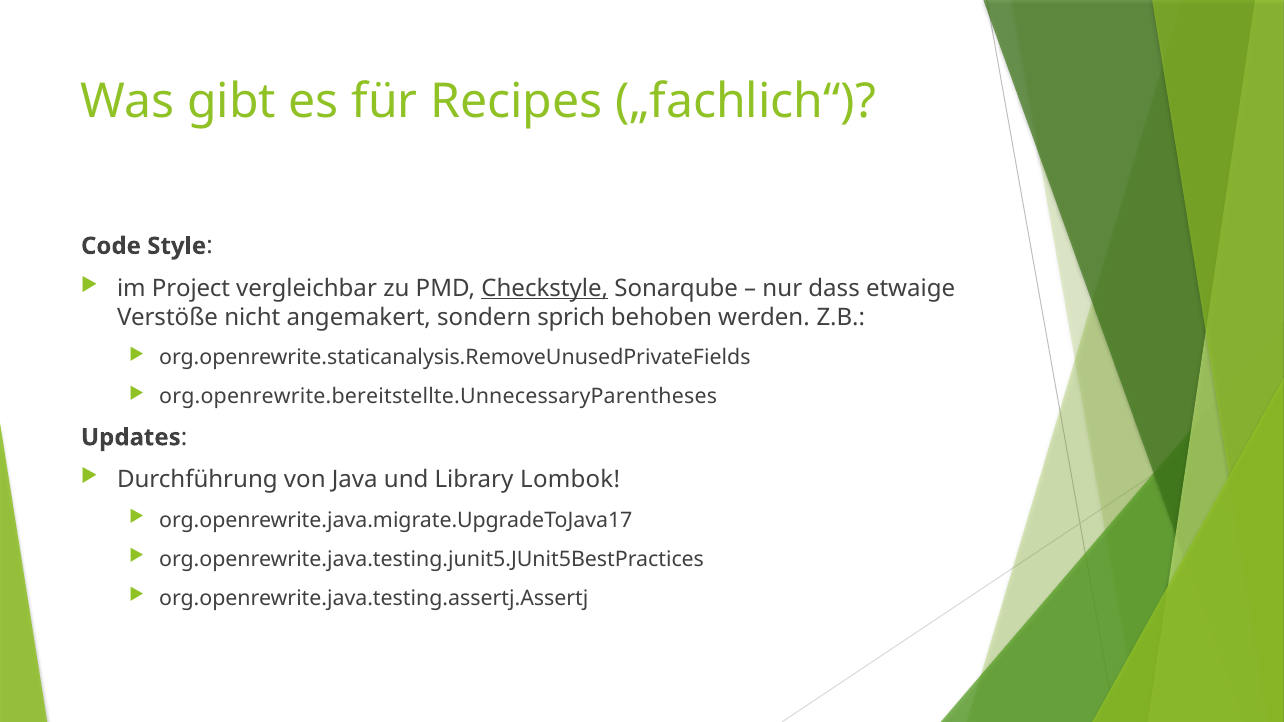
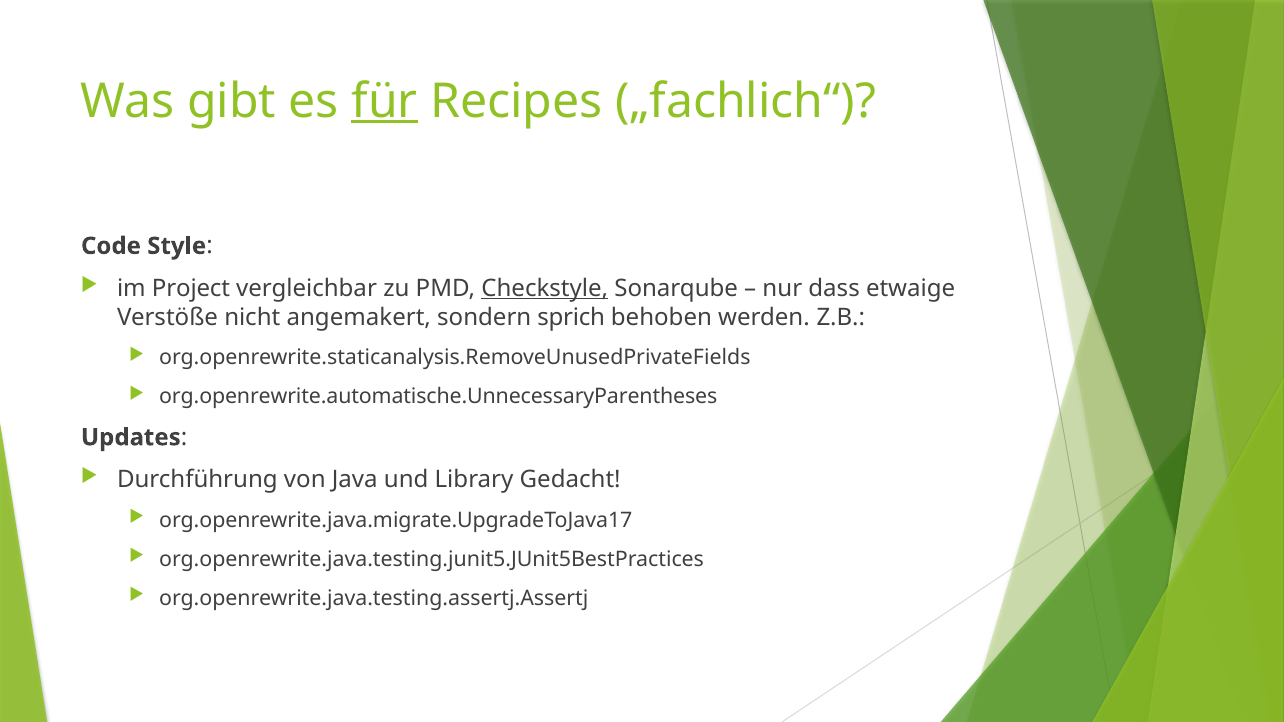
für underline: none -> present (385, 101)
org.openrewrite.bereitstellte.UnnecessaryParentheses: org.openrewrite.bereitstellte.UnnecessaryParentheses -> org.openrewrite.automatische.UnnecessaryParentheses (438, 397)
Lombok: Lombok -> Gedacht (570, 480)
